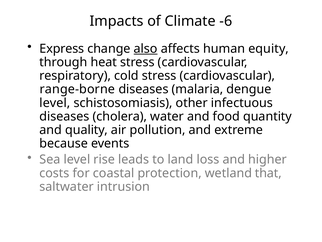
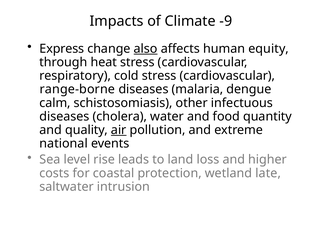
-6: -6 -> -9 (226, 21)
level: level -> calm (55, 103)
air underline: none -> present (119, 130)
because: because -> national (64, 143)
that: that -> late (268, 173)
